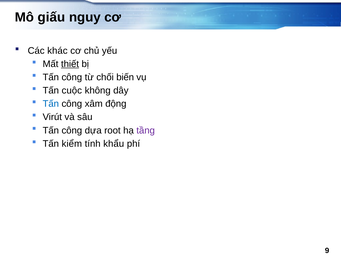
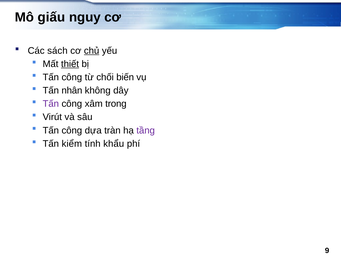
khác: khác -> sách (57, 51)
chủ underline: none -> present (92, 51)
cuộc: cuộc -> nhân (72, 90)
Tấn colour: blue -> purple (51, 104)
động: động -> trong (116, 104)
root: root -> tràn (112, 130)
